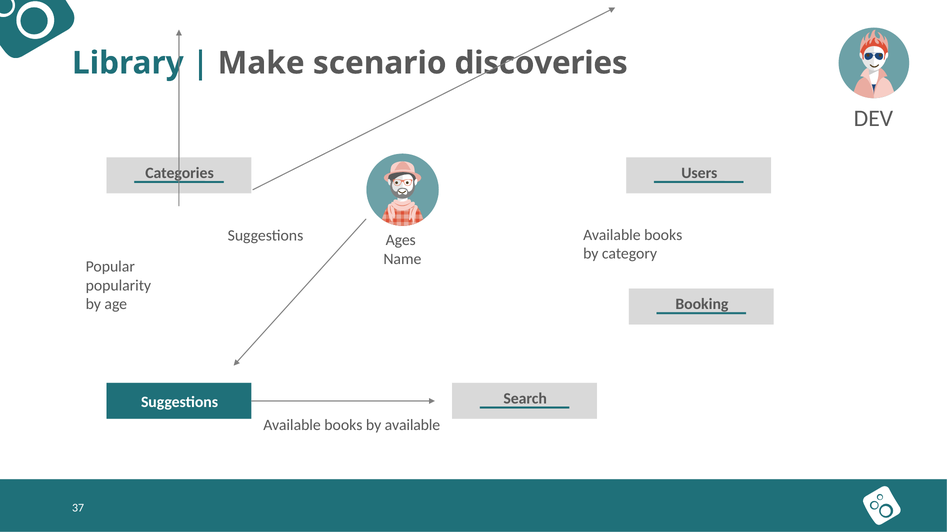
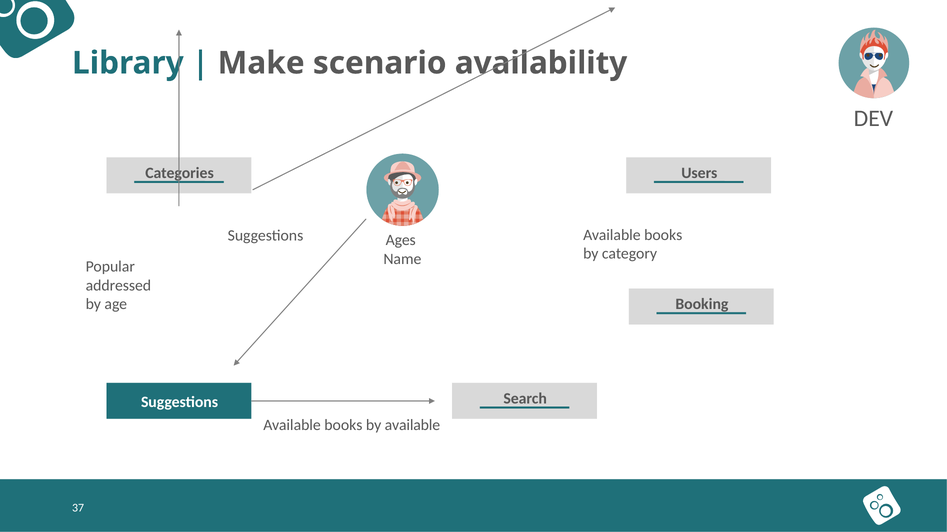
discoveries: discoveries -> availability (541, 63)
popularity: popularity -> addressed (118, 286)
